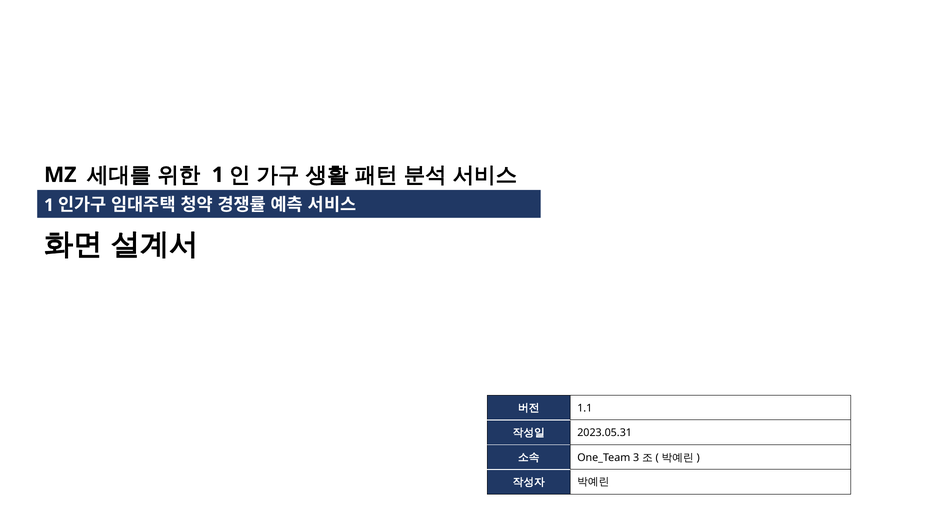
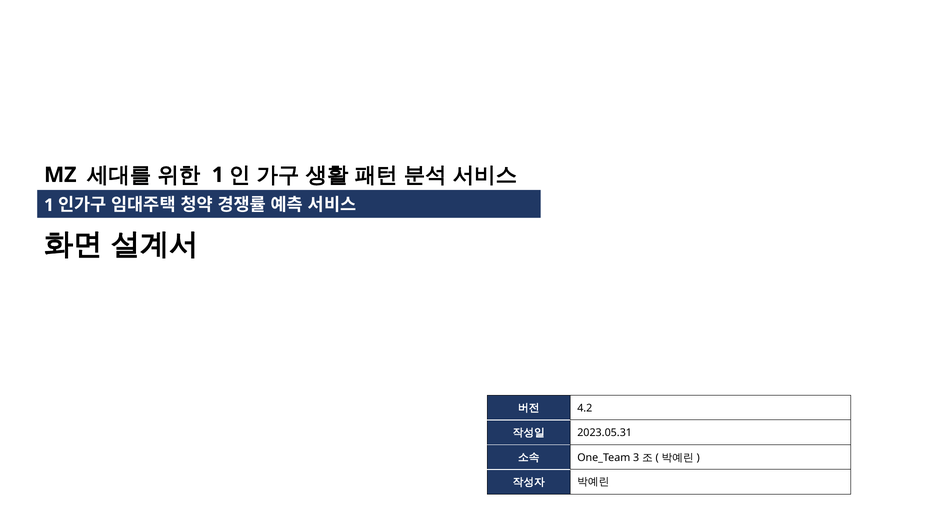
1.1: 1.1 -> 4.2 (585, 408)
